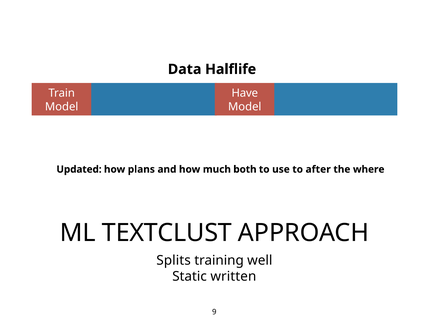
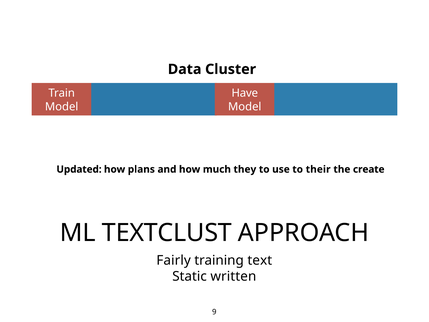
Halflife: Halflife -> Cluster (231, 69)
both: both -> they (245, 169)
after: after -> their (318, 169)
where: where -> create (369, 169)
Splits: Splits -> Fairly (174, 260)
well: well -> text (260, 260)
